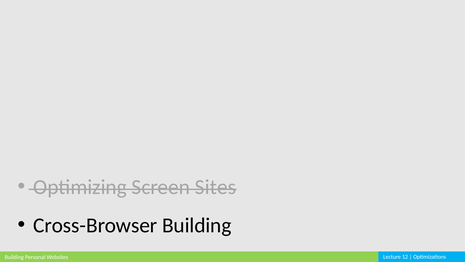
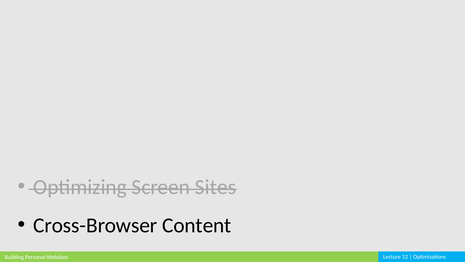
Cross-Browser Building: Building -> Content (197, 225)
